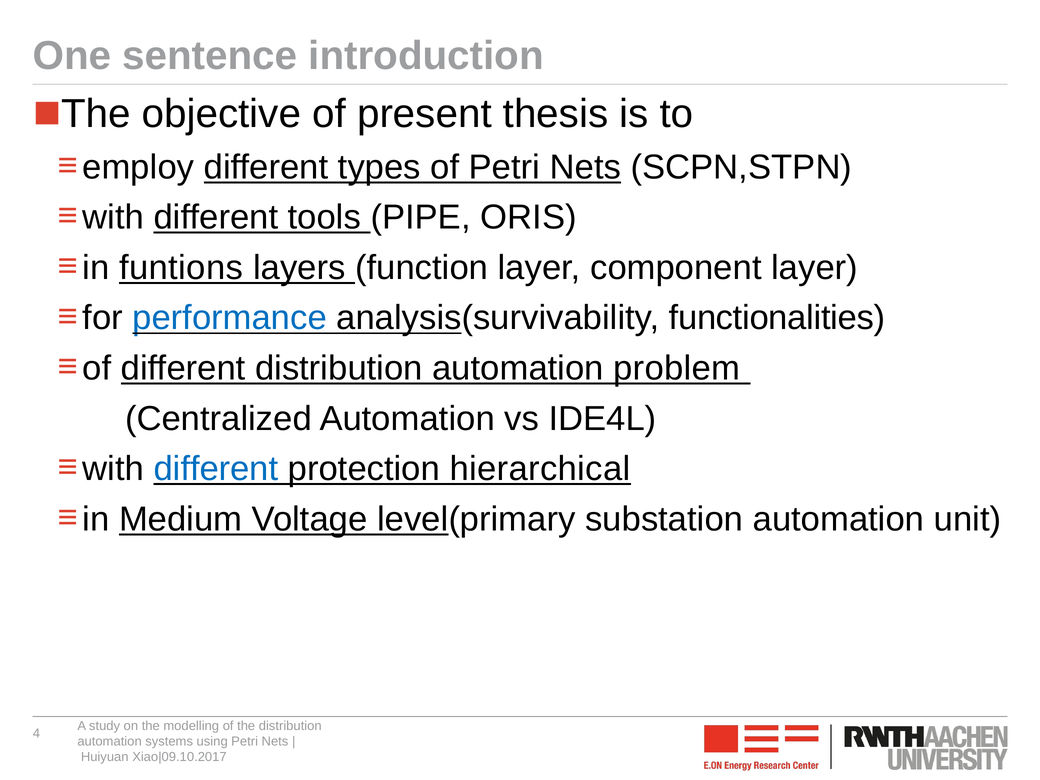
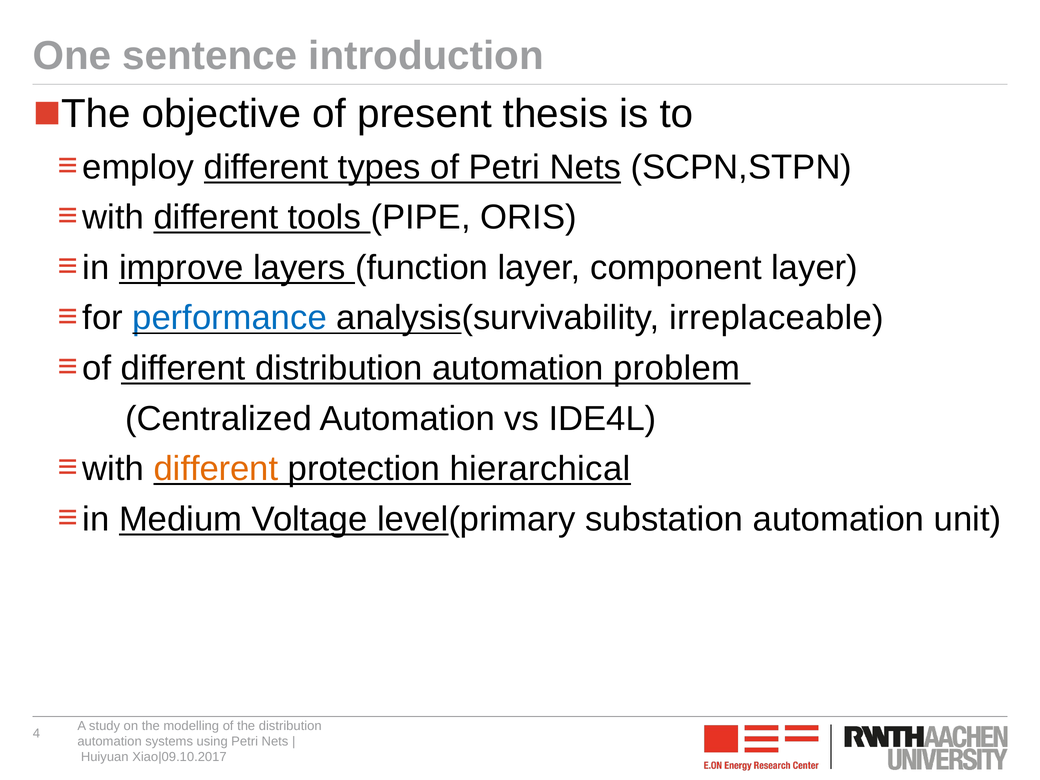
funtions: funtions -> improve (181, 268)
functionalities: functionalities -> irreplaceable (777, 318)
different colour: blue -> orange (216, 469)
